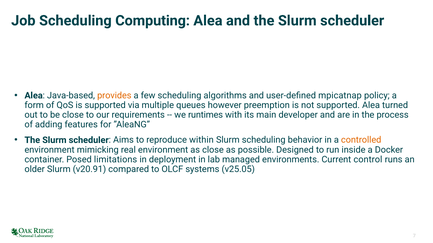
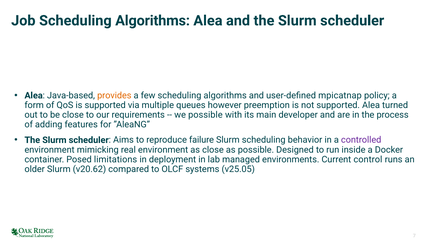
Job Scheduling Computing: Computing -> Algorithms (153, 21)
we runtimes: runtimes -> possible (205, 115)
within: within -> failure (202, 140)
controlled colour: orange -> purple (361, 140)
v20.91: v20.91 -> v20.62 (89, 170)
